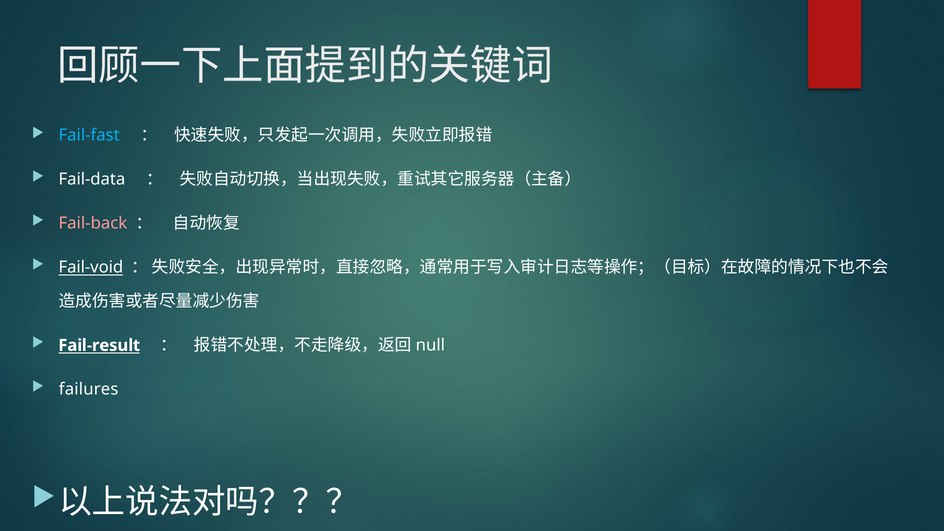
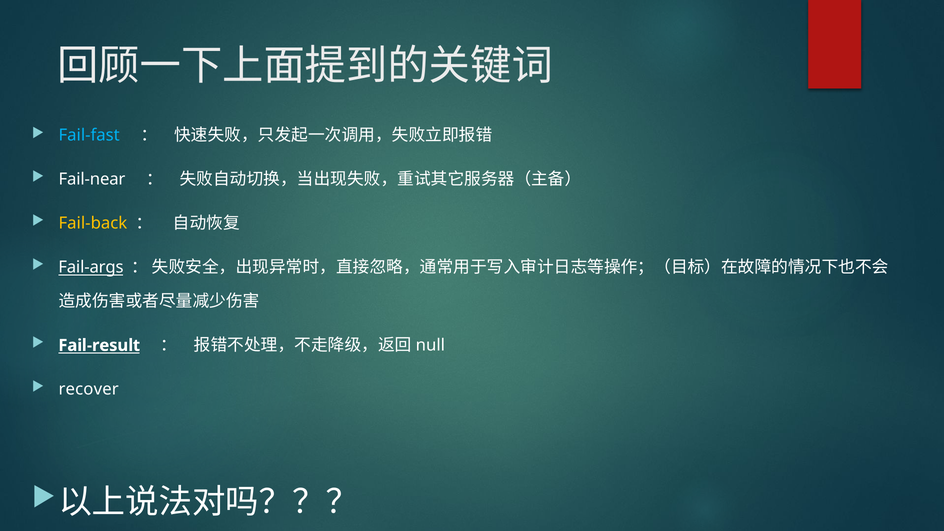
Fail-data: Fail-data -> Fail-near (92, 179)
Fail-back colour: pink -> yellow (93, 223)
Fail-void: Fail-void -> Fail-args (91, 267)
failures: failures -> recover (89, 389)
